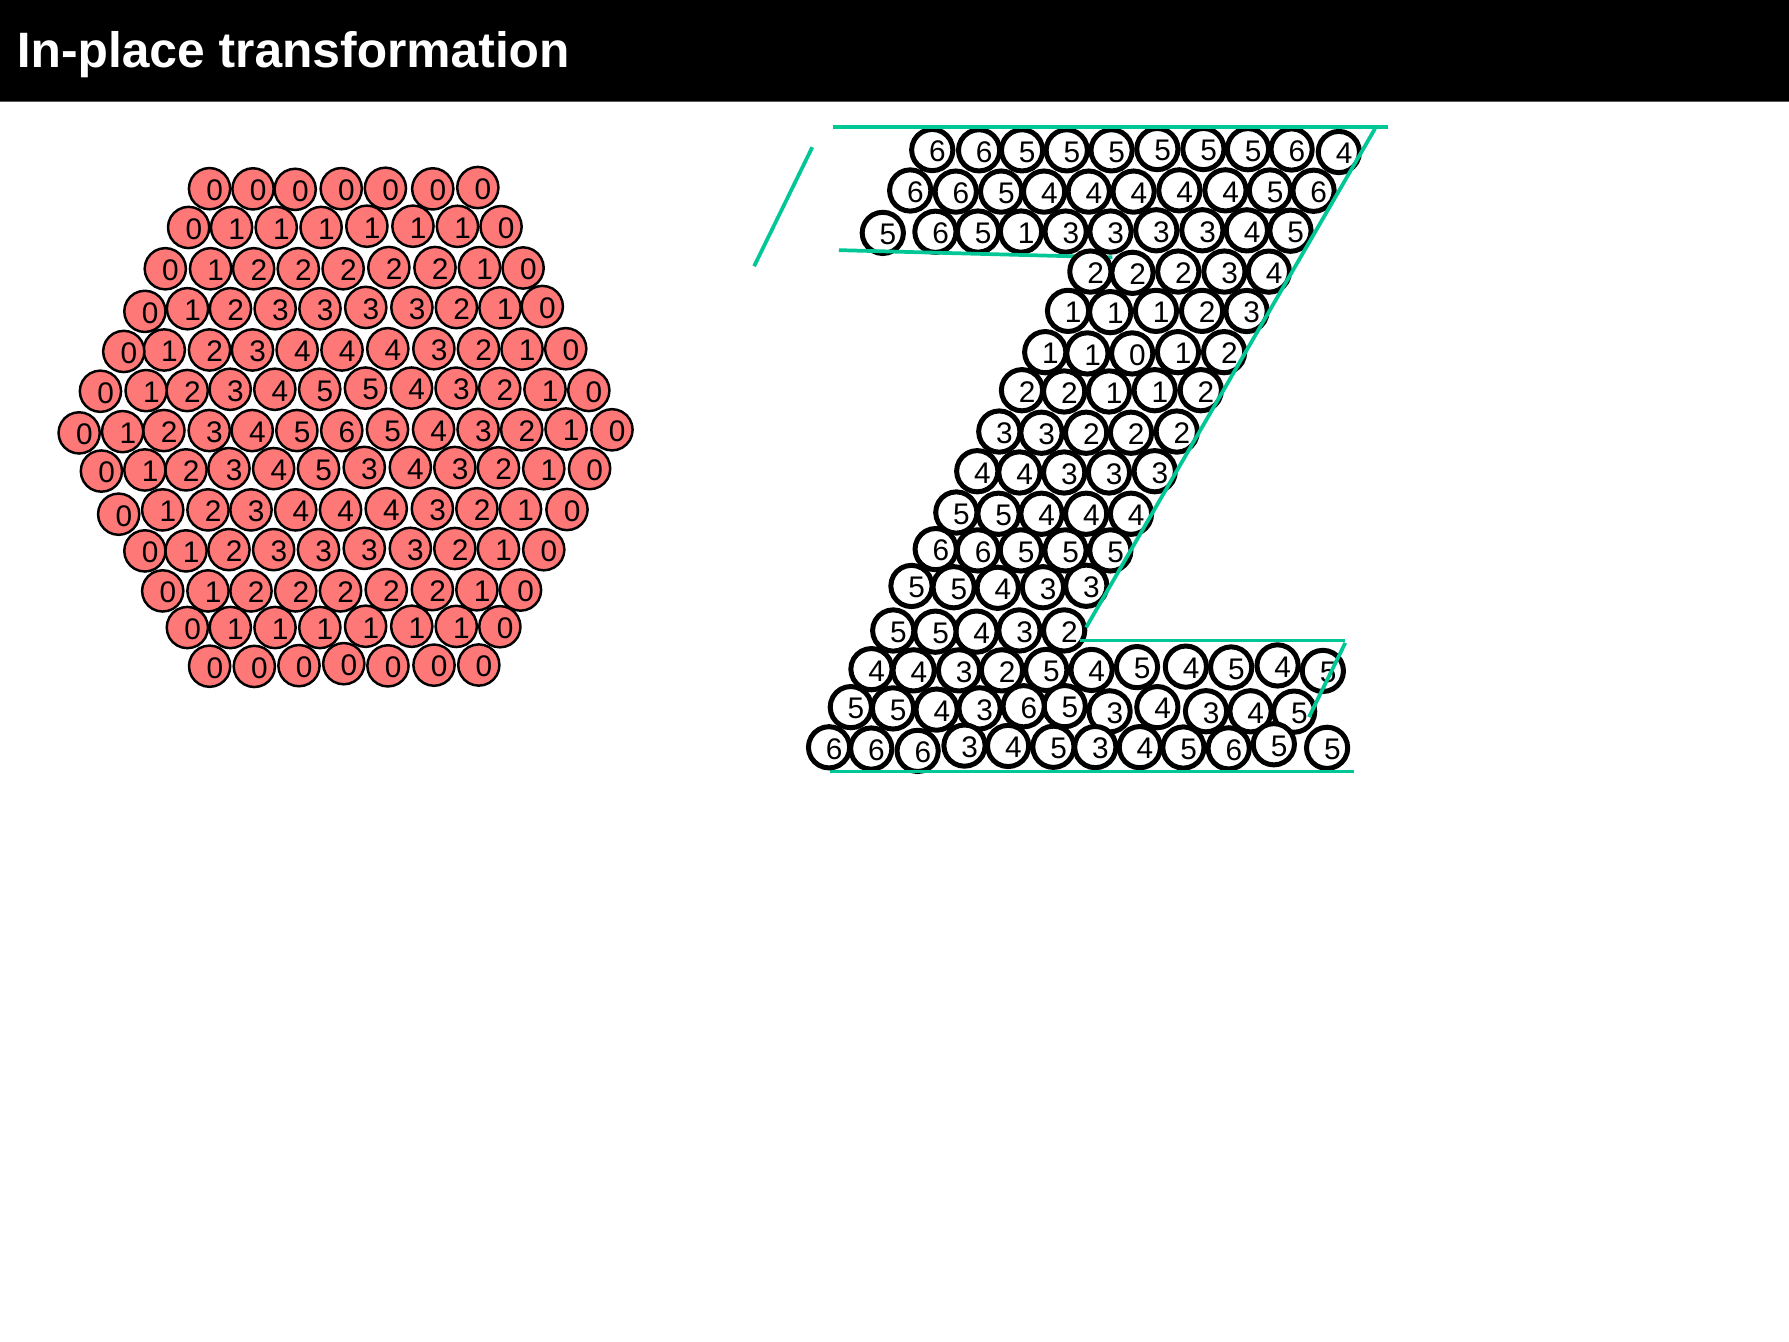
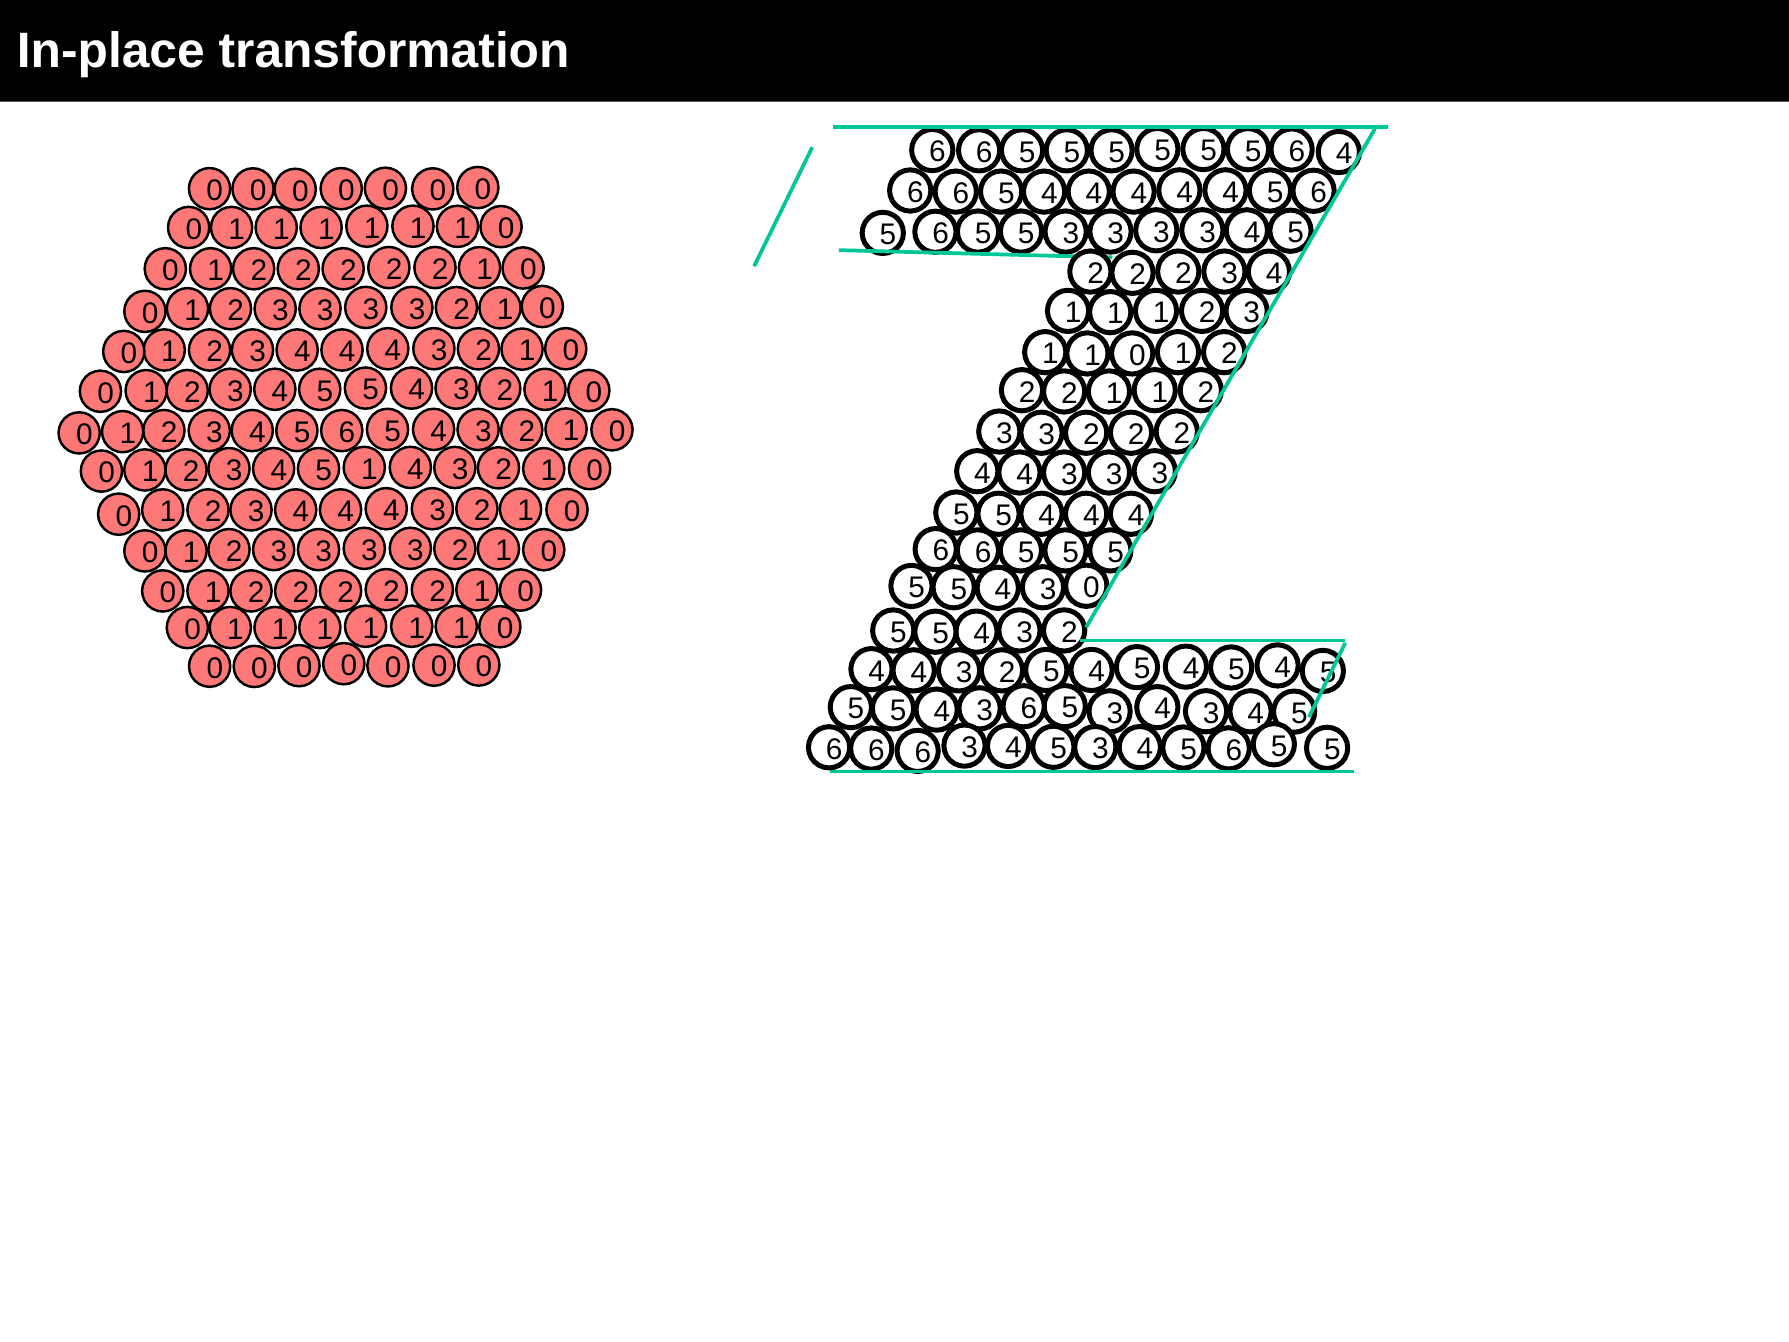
1: 1 -> 5 (1026, 234)
4 5 3: 3 -> 1 (369, 469)
3: 3 -> 0 (1091, 588)
